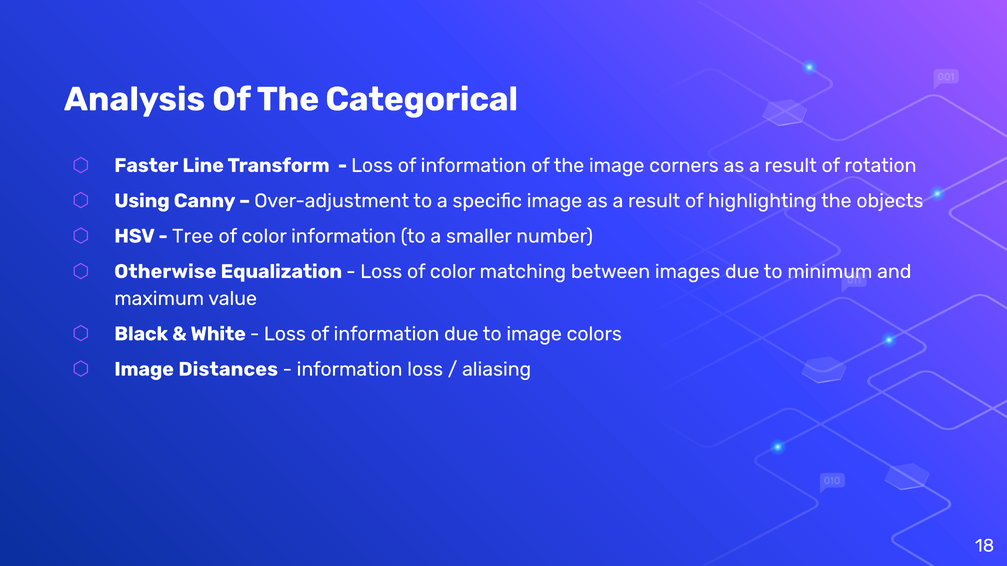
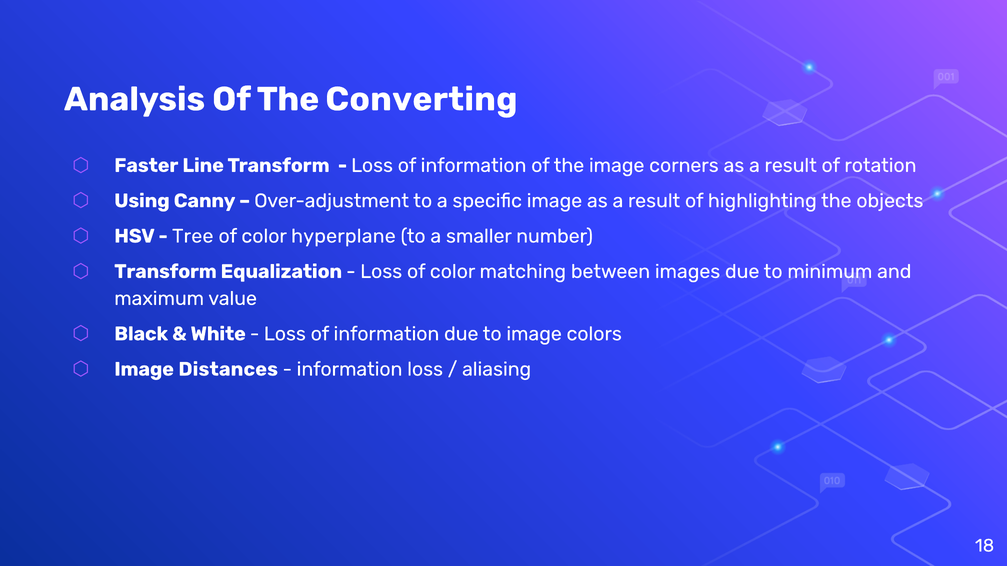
Categorical: Categorical -> Converting (421, 99)
color information: information -> hyperplane (343, 236)
Otherwise: Otherwise -> Transform (166, 272)
